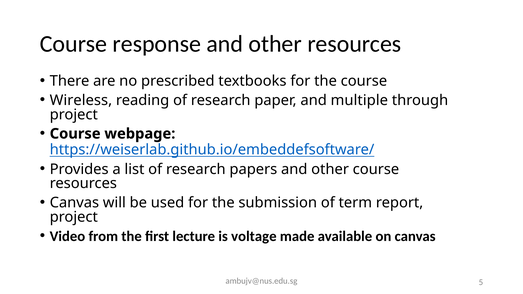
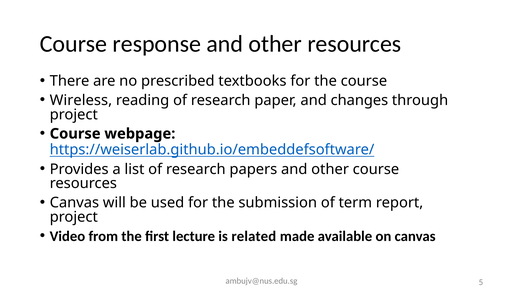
multiple: multiple -> changes (359, 100)
voltage: voltage -> related (254, 236)
